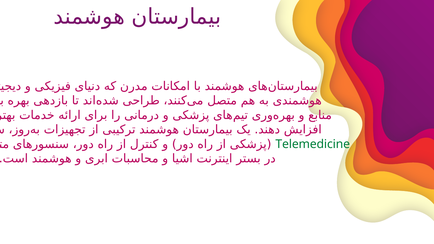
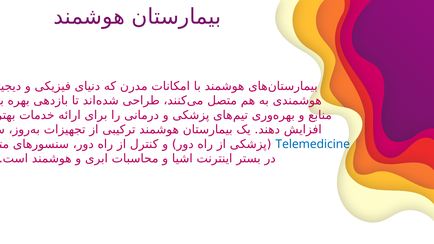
Telemedicine colour: green -> blue (313, 144)
